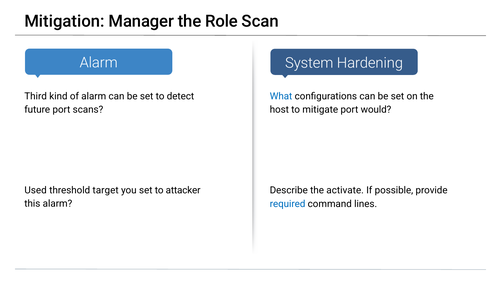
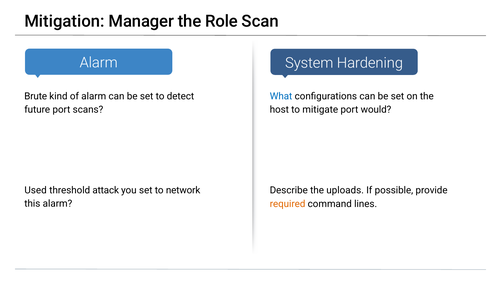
Third: Third -> Brute (36, 96)
target: target -> attack (106, 190)
attacker: attacker -> network (183, 190)
activate: activate -> uploads (345, 190)
required colour: blue -> orange (288, 204)
